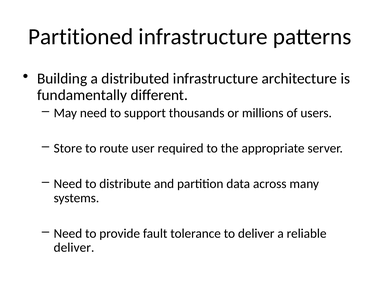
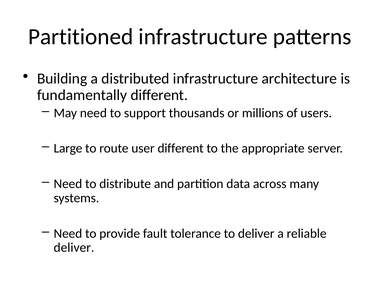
Store: Store -> Large (68, 148)
user required: required -> different (181, 148)
